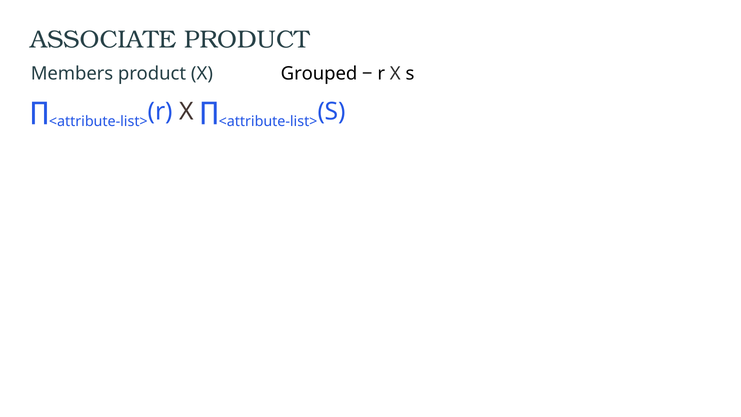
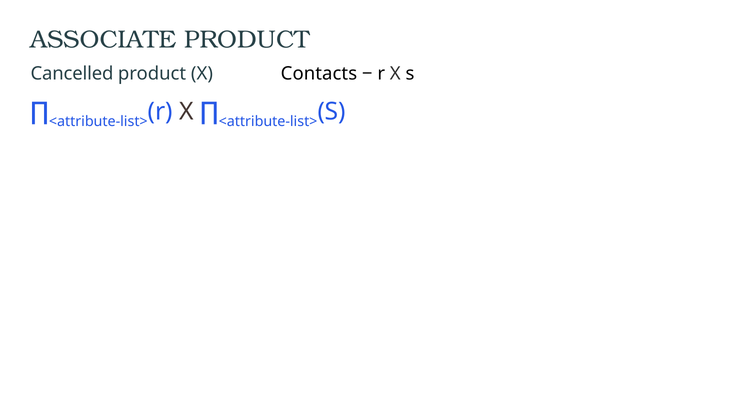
Members: Members -> Cancelled (72, 74)
Grouped: Grouped -> Contacts (319, 74)
